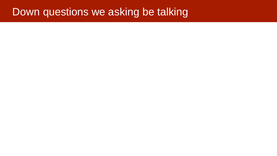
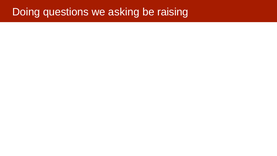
Down: Down -> Doing (26, 12)
talking: talking -> raising (173, 12)
